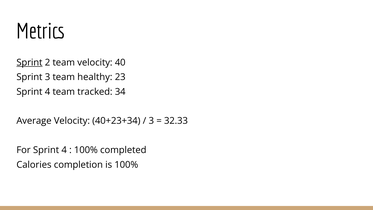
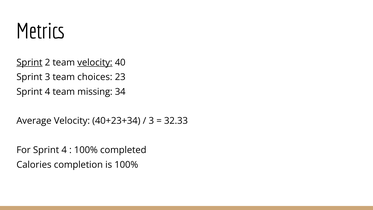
velocity underline: none -> present (95, 62)
healthy: healthy -> choices (95, 77)
tracked: tracked -> missing (95, 92)
